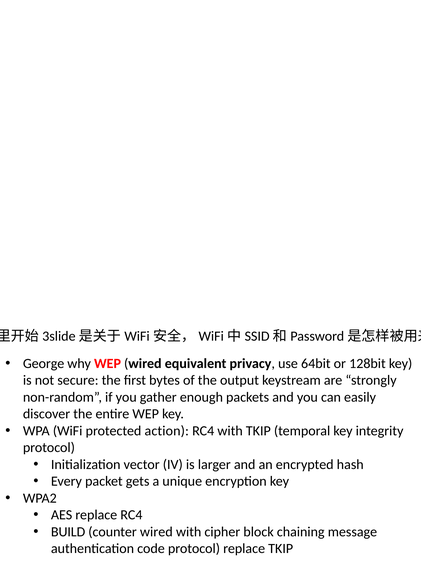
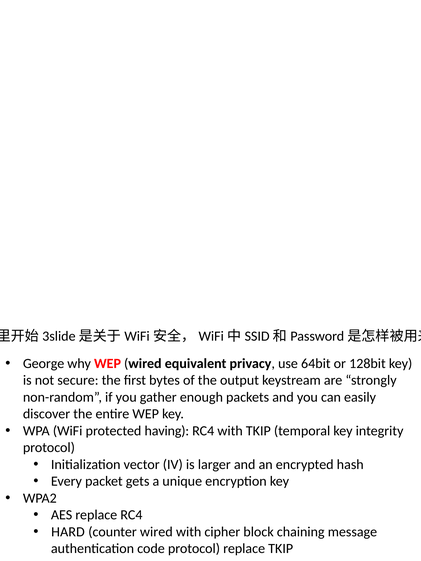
action: action -> having (167, 431)
BUILD: BUILD -> HARD (68, 532)
